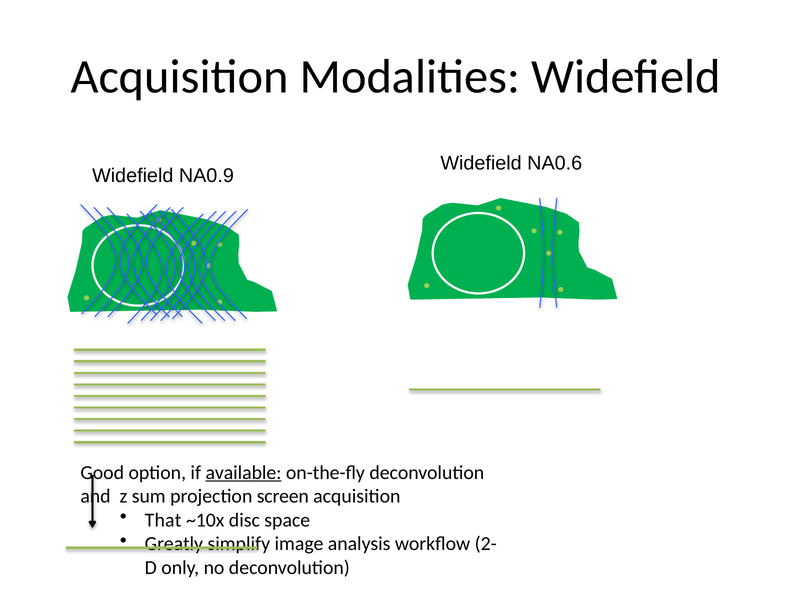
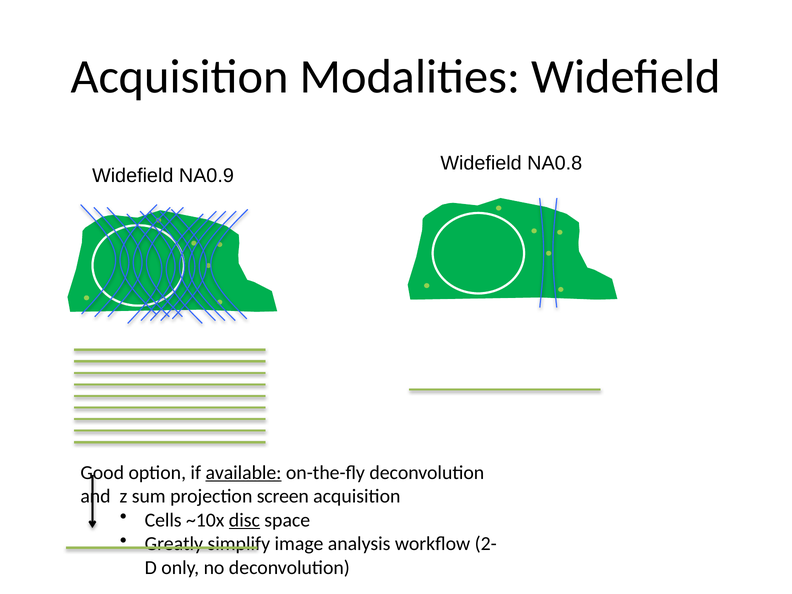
NA0.6: NA0.6 -> NA0.8 (555, 163)
That: That -> Cells (163, 520)
disc underline: none -> present (244, 520)
